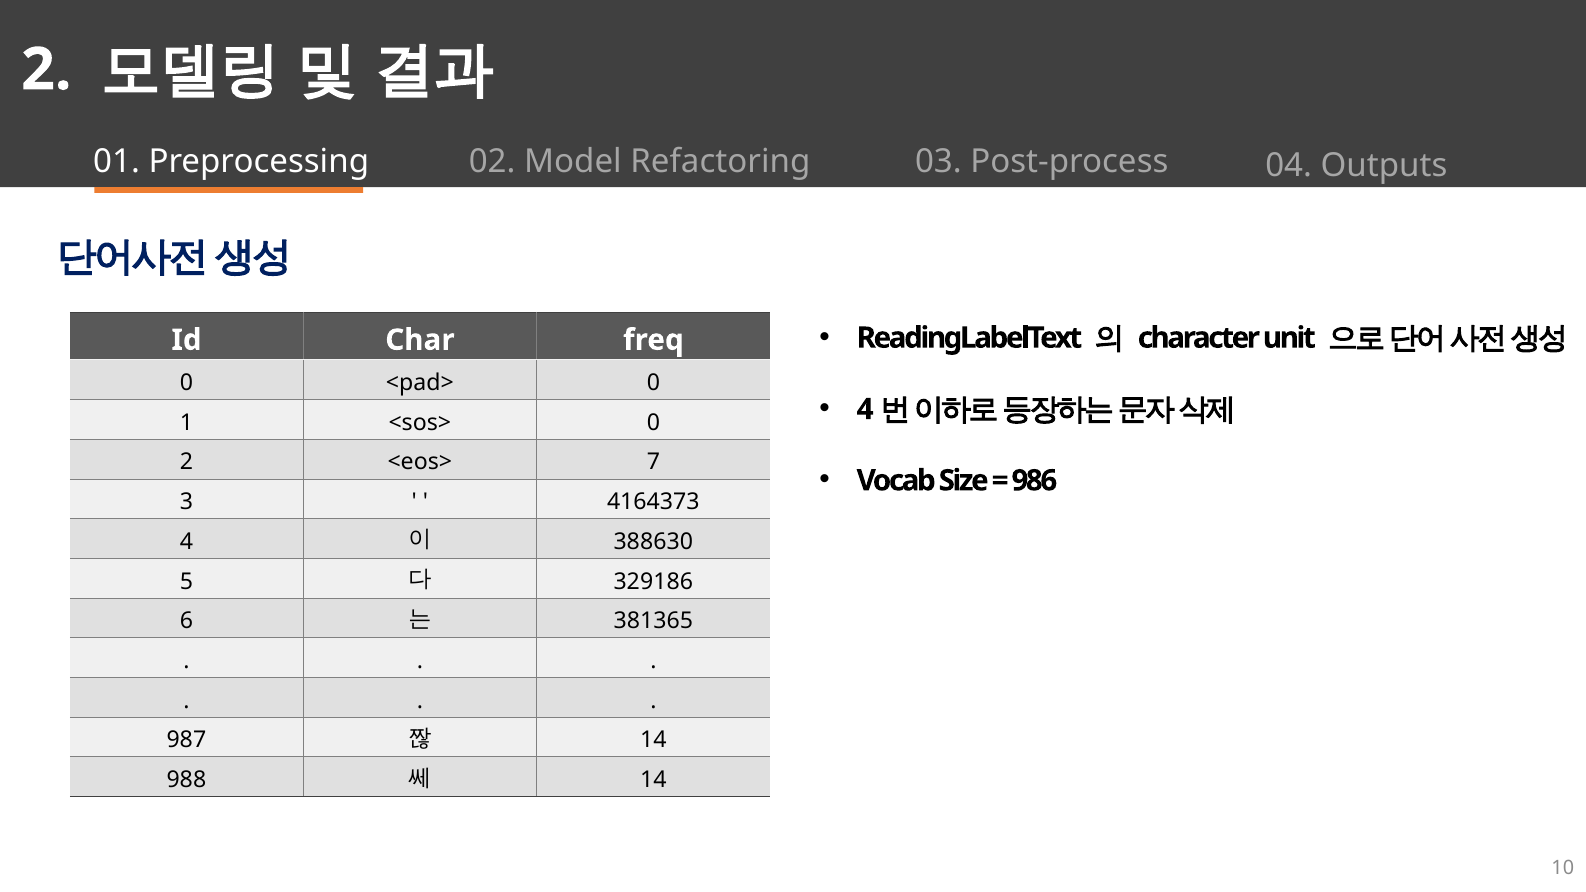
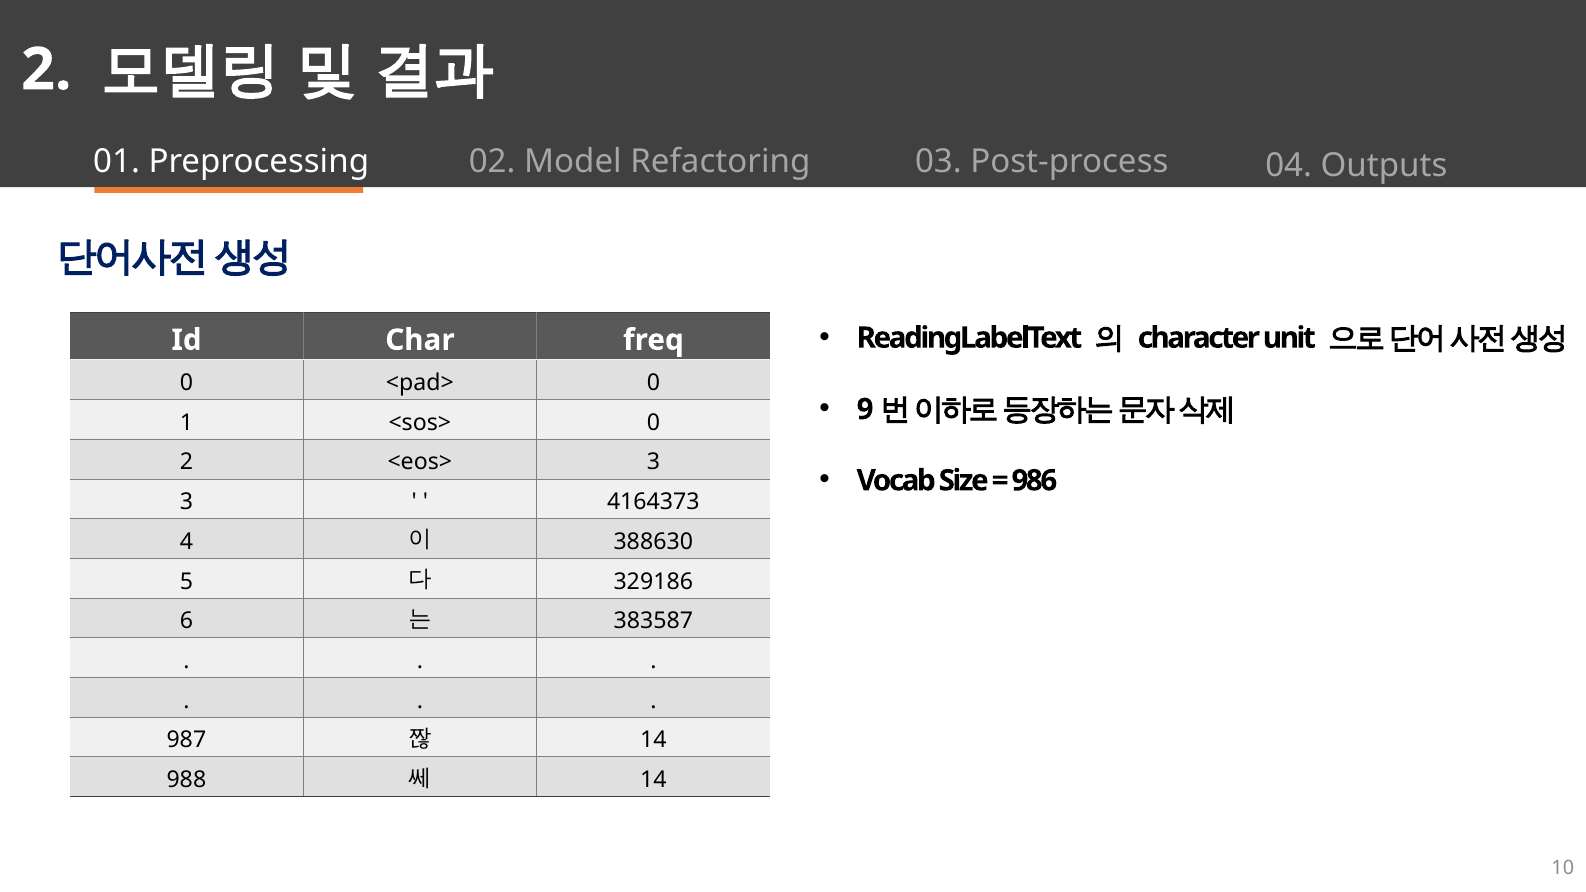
4: 4 -> 9 (865, 409)
<eos> 7: 7 -> 3 (653, 462)
381365: 381365 -> 383587 (653, 621)
